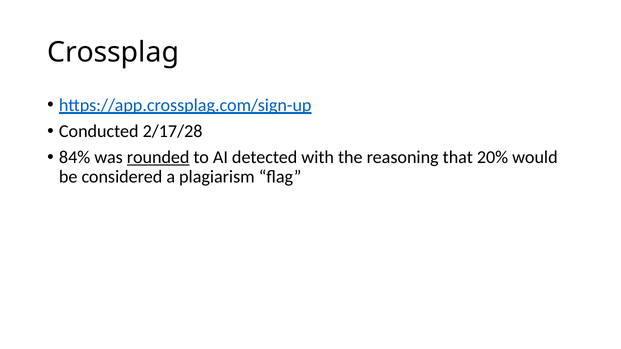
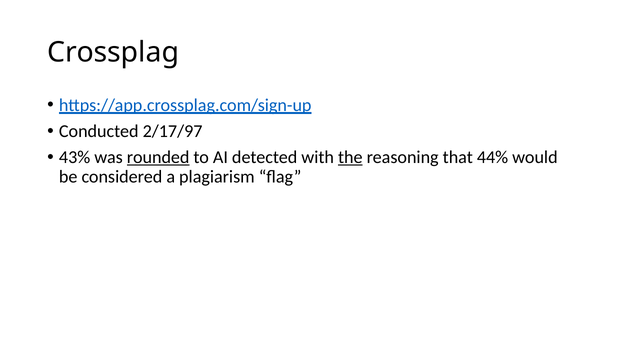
2/17/28: 2/17/28 -> 2/17/97 (173, 131)
84%: 84% -> 43% (75, 157)
the underline: none -> present (350, 157)
20%: 20% -> 44% (493, 157)
